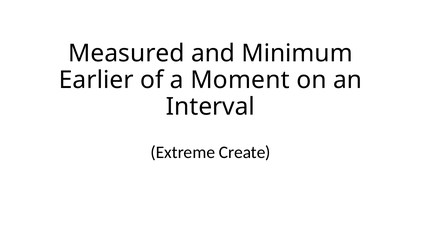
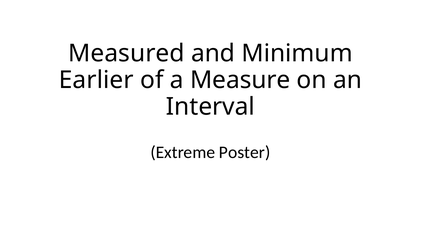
Moment: Moment -> Measure (240, 80)
Create: Create -> Poster (245, 152)
